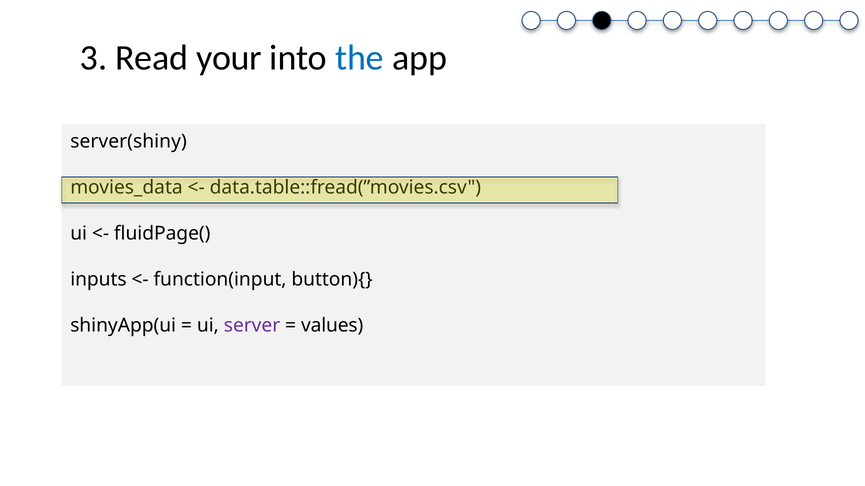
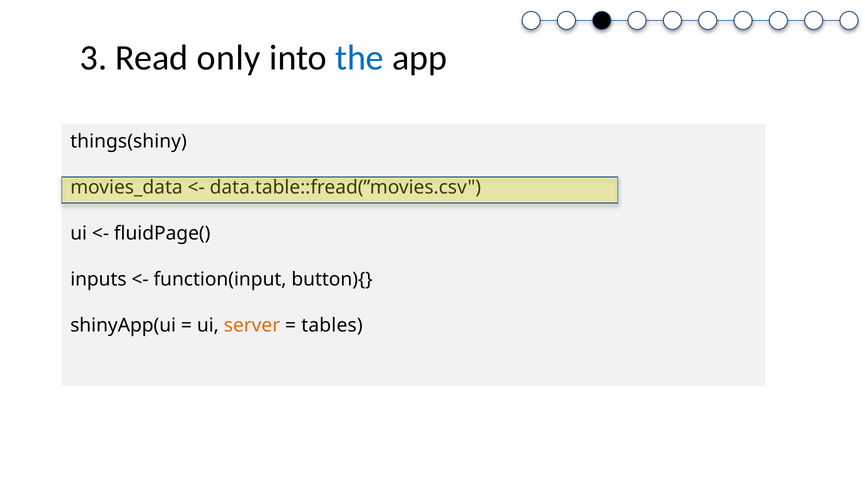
your: your -> only (229, 58)
server(shiny: server(shiny -> things(shiny (129, 141)
server colour: purple -> orange (252, 326)
values: values -> tables (332, 326)
